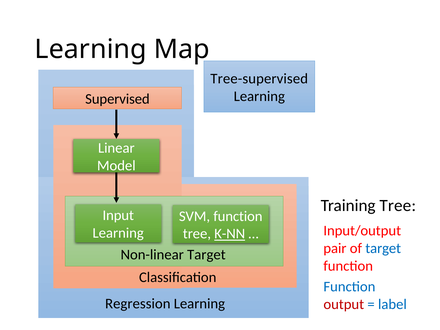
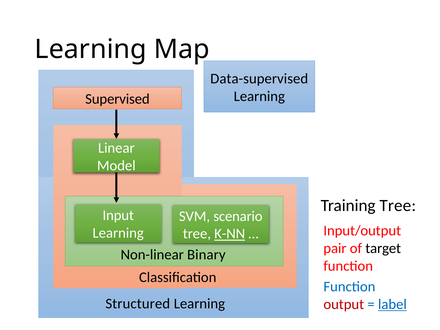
Tree-supervised: Tree-supervised -> Data-supervised (259, 79)
SVM function: function -> scenario (238, 216)
target colour: blue -> black (383, 248)
Non-linear Target: Target -> Binary (206, 254)
Regression: Regression -> Structured (138, 304)
label underline: none -> present (392, 304)
